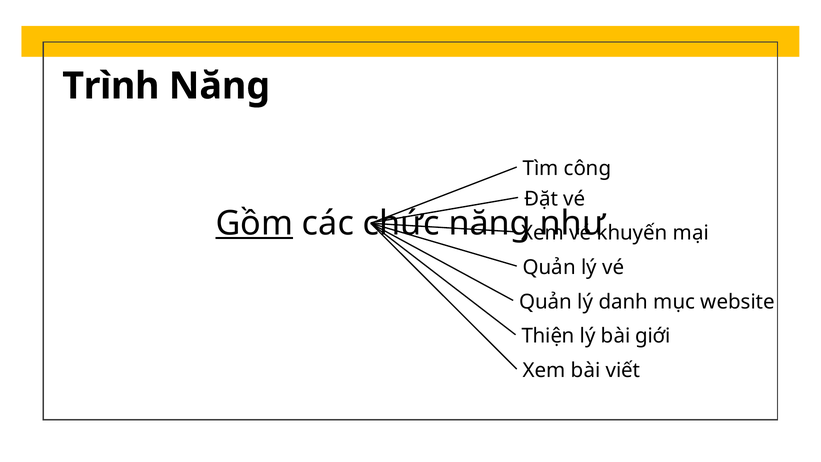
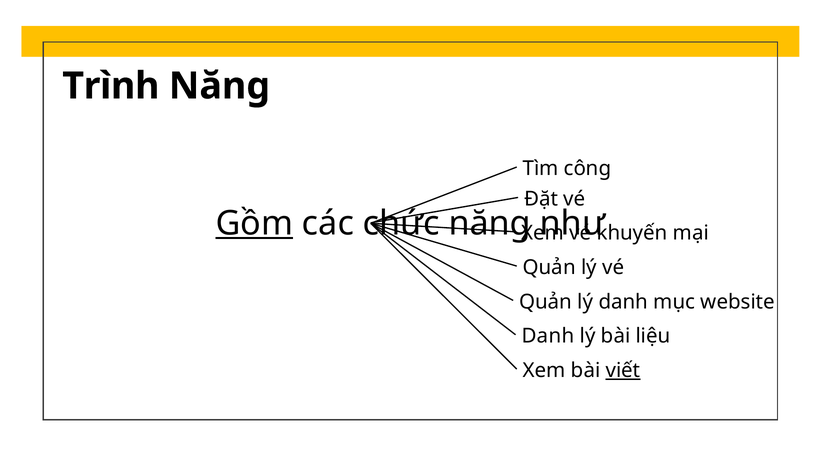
Thiện: Thiện -> Danh (548, 336)
giới: giới -> liệu (653, 336)
viết underline: none -> present (623, 370)
